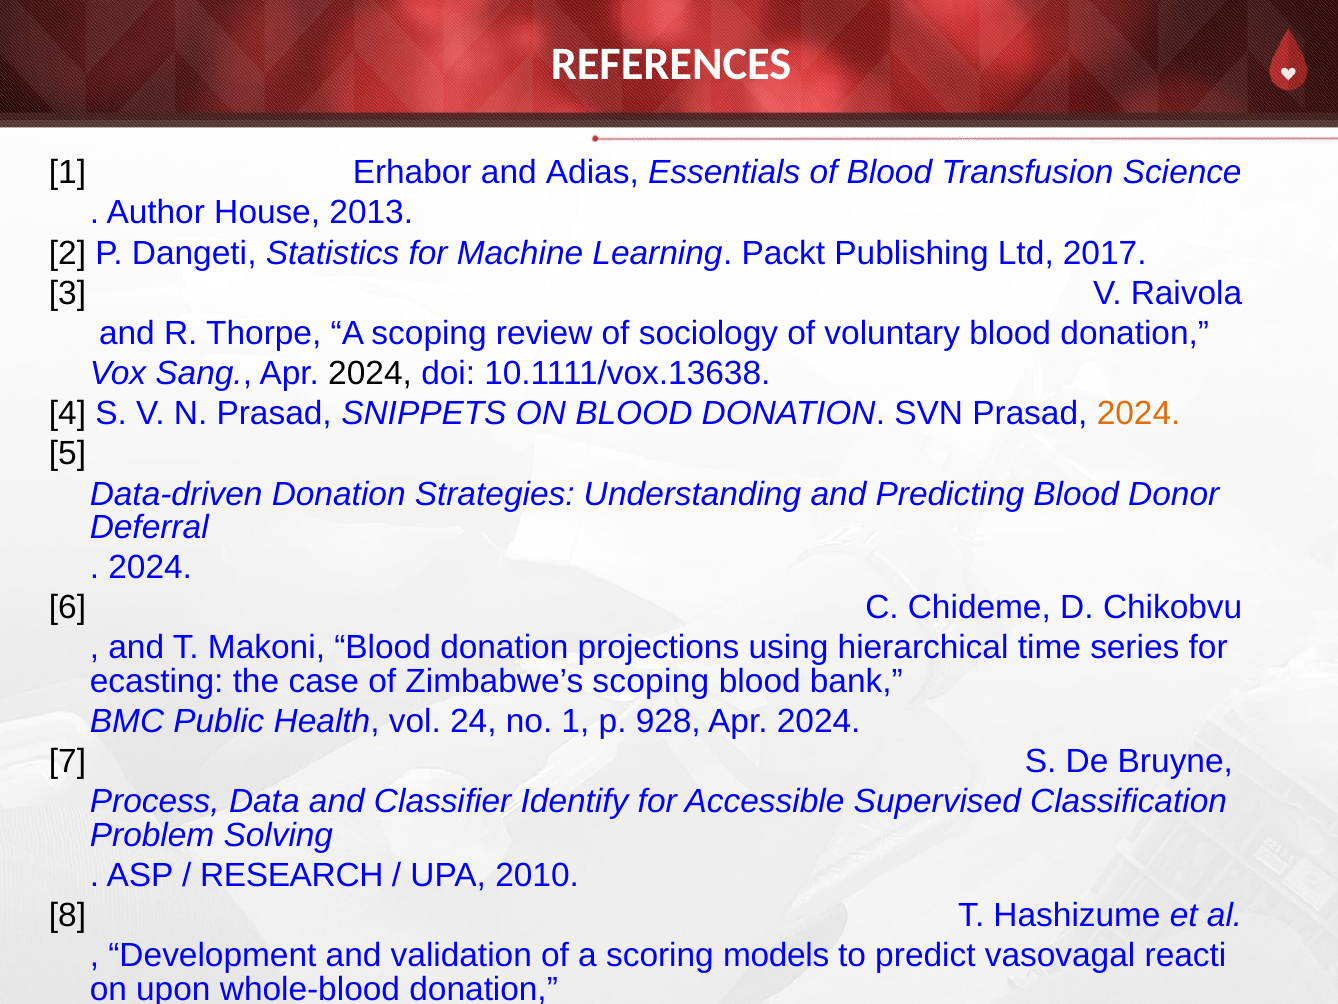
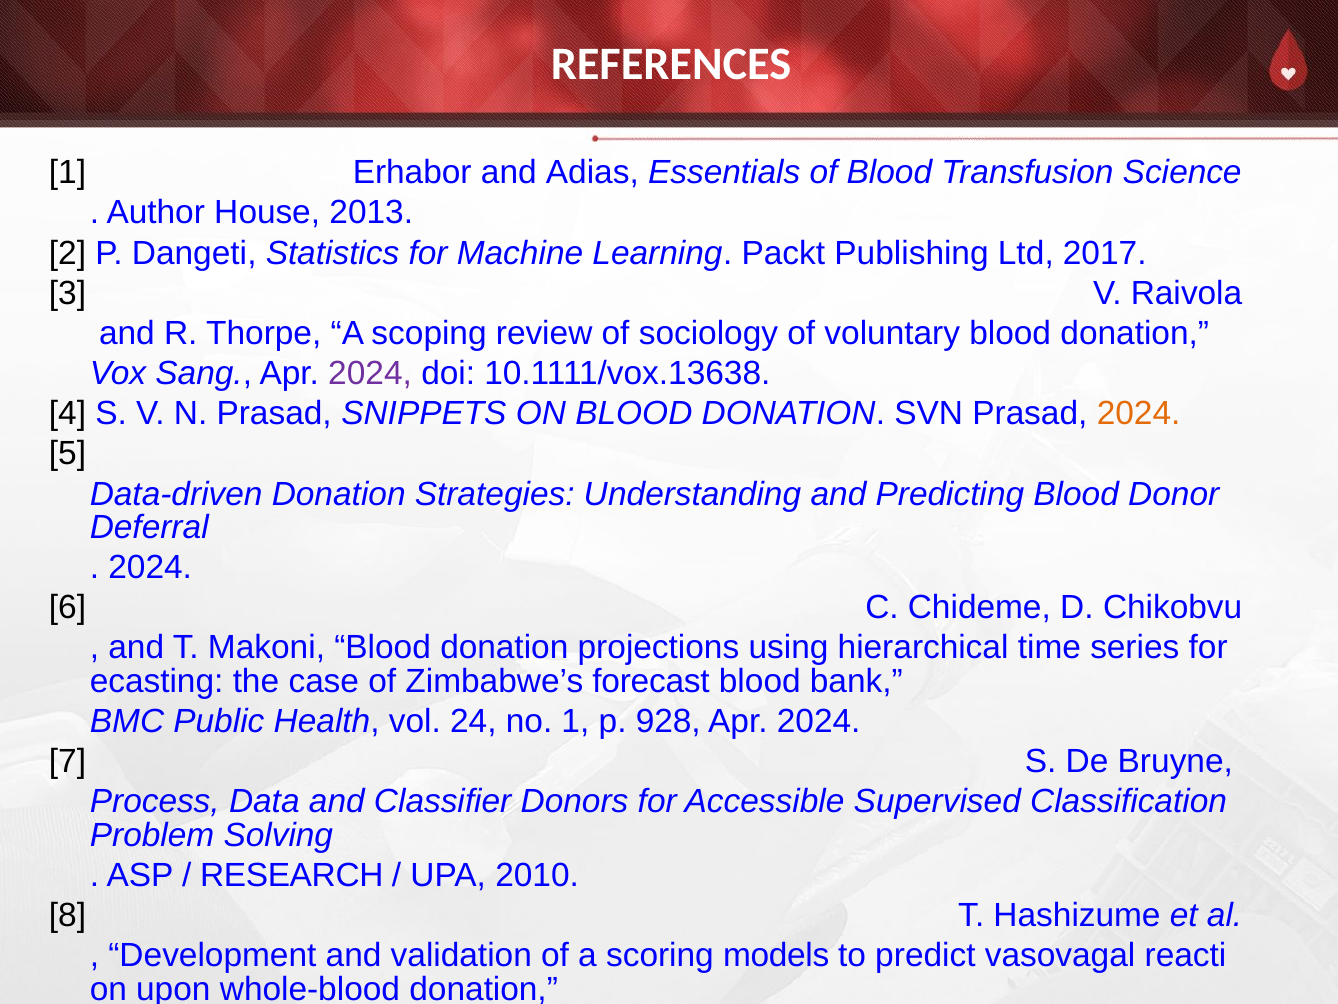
2024 colour: black -> purple (370, 373)
Zimbabwe’s scoping: scoping -> forecast (651, 681)
Identify: Identify -> Donors (575, 801)
